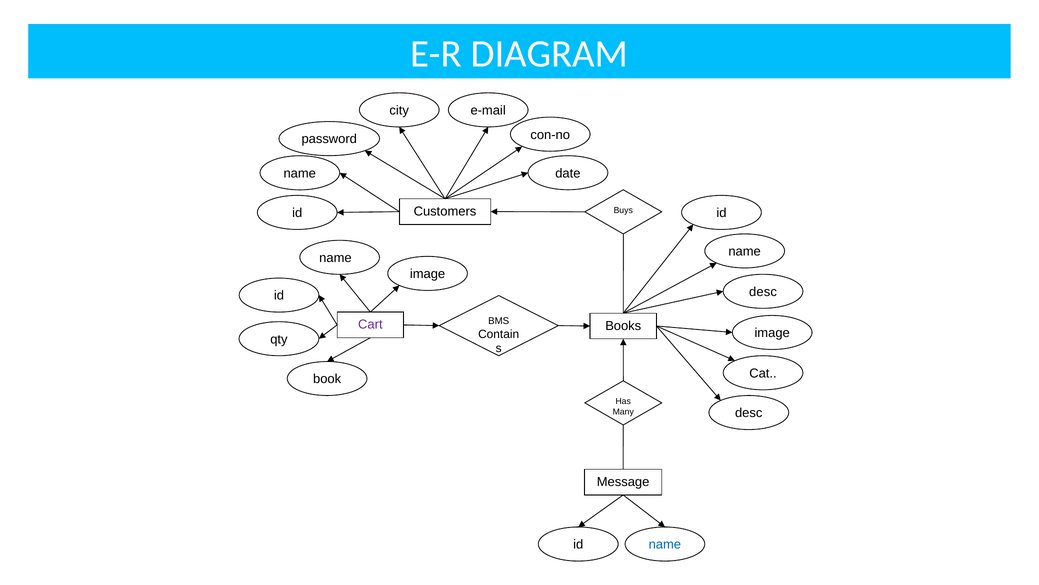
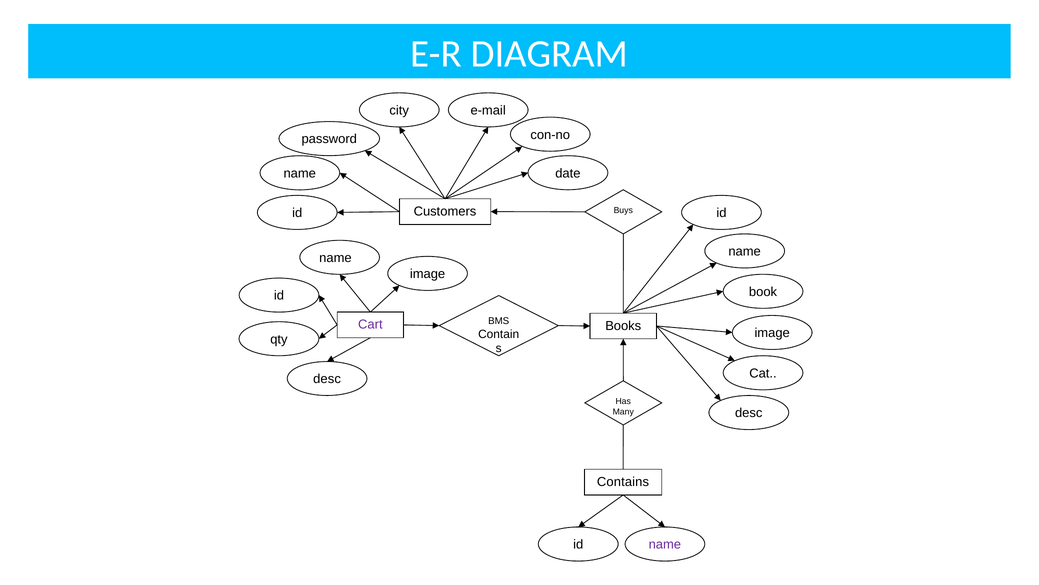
desc: desc -> book (763, 292)
book: book -> desc (327, 379)
Message: Message -> Contains (623, 481)
name colour: blue -> purple (665, 544)
